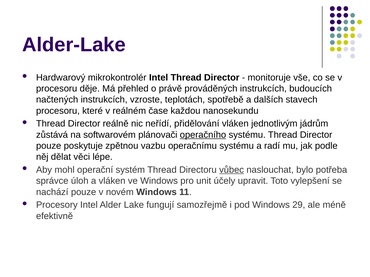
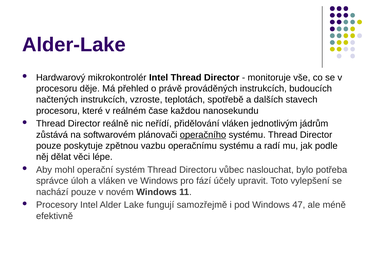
vůbec underline: present -> none (232, 170)
unit: unit -> fází (204, 181)
29: 29 -> 47 (299, 205)
